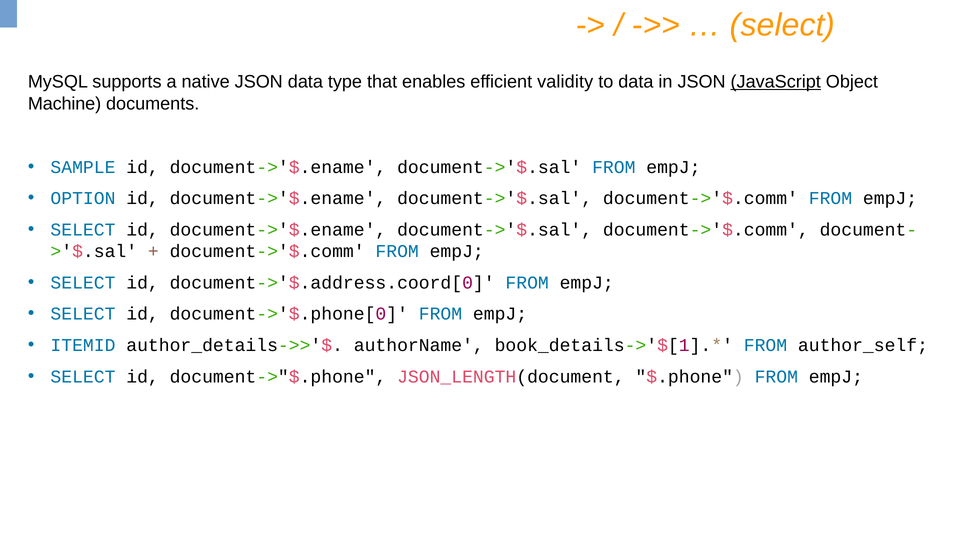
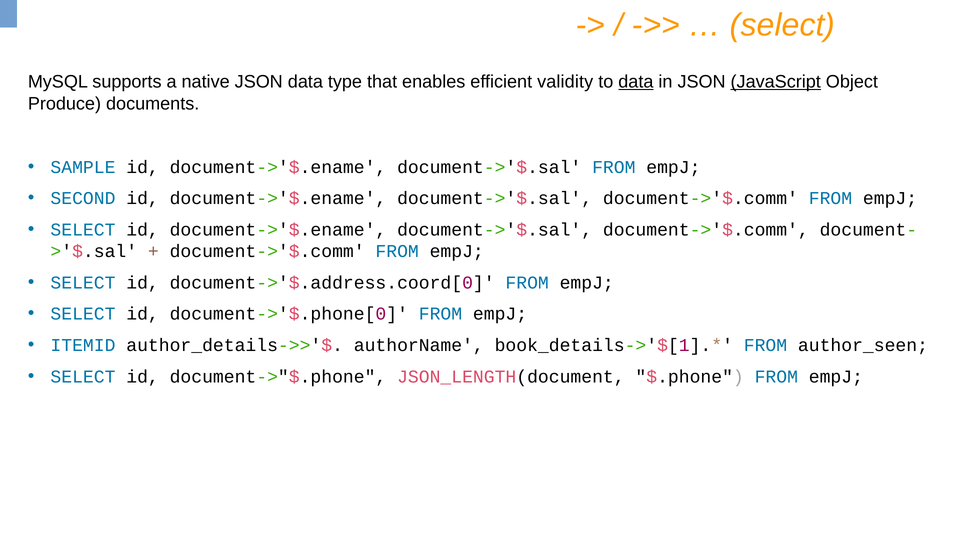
data underline: none -> present (636, 82)
Machine: Machine -> Produce (64, 103)
OPTION: OPTION -> SECOND (83, 198)
author_self: author_self -> author_seen (863, 345)
